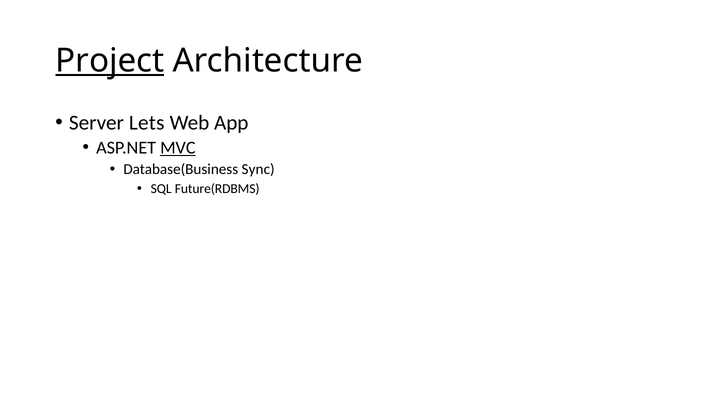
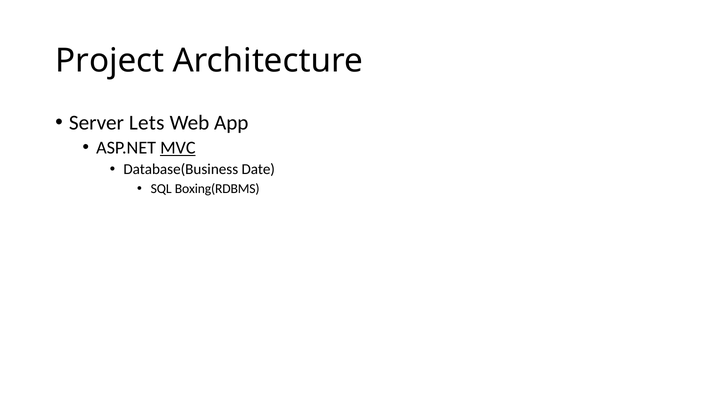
Project underline: present -> none (110, 61)
Sync: Sync -> Date (258, 170)
Future(RDBMS: Future(RDBMS -> Boxing(RDBMS (217, 189)
